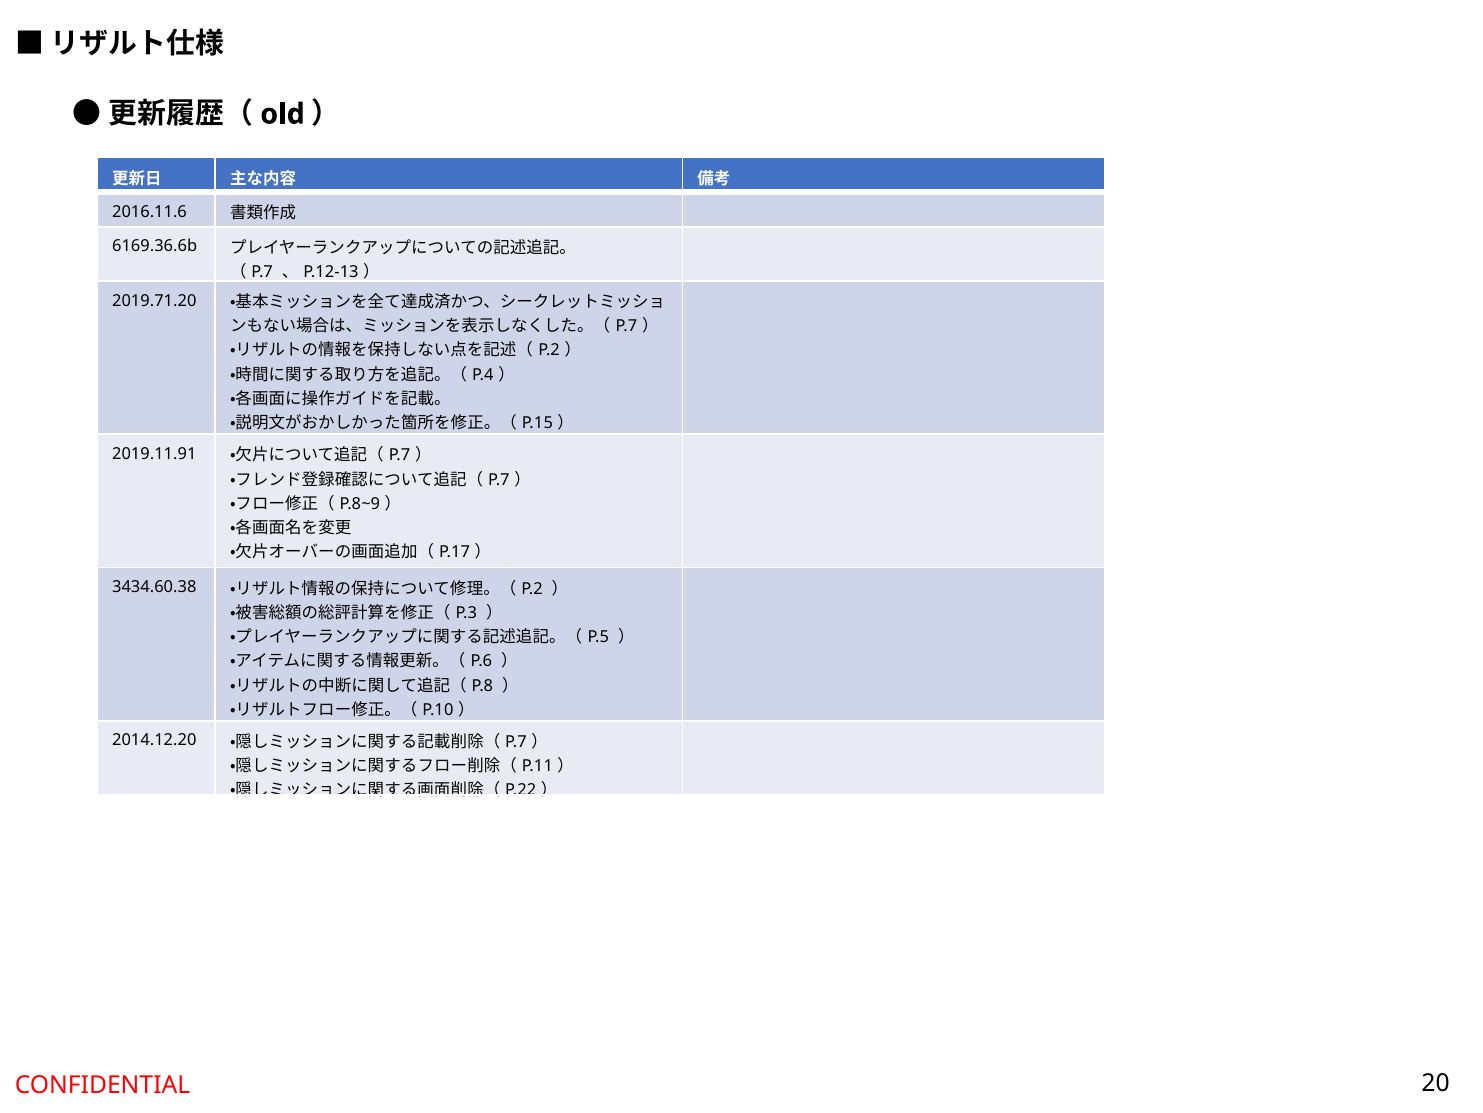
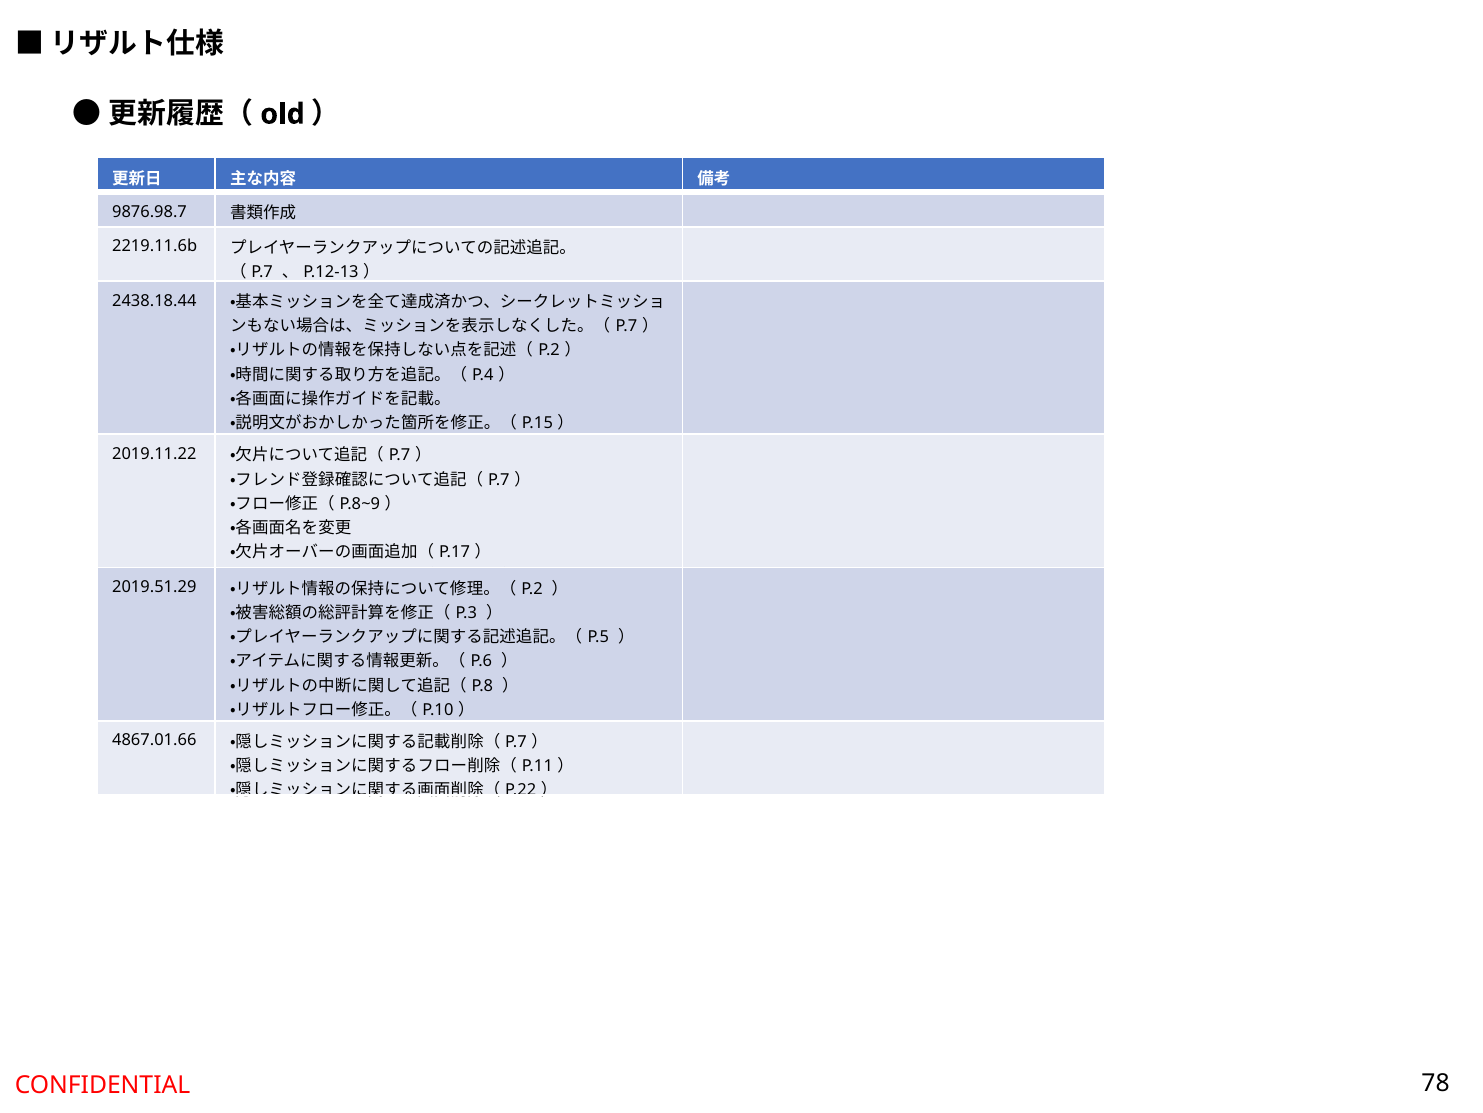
2016.11.6: 2016.11.6 -> 9876.98.7 (149, 212)
6169.36.6b: 6169.36.6b -> 2219.11.6b (155, 246)
2019.71.20: 2019.71.20 -> 2438.18.44 (154, 301)
2019.11.91: 2019.11.91 -> 2019.11.22 (154, 454)
3434.60.38: 3434.60.38 -> 2019.51.29 (154, 587)
2014.12.20: 2014.12.20 -> 4867.01.66 (154, 740)
20: 20 -> 78 (1436, 1082)
